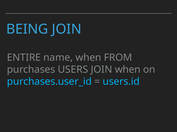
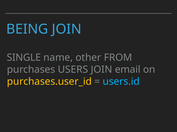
ENTIRE: ENTIRE -> SINGLE (24, 58)
name when: when -> other (88, 58)
JOIN when: when -> email (128, 70)
purchases.user_id colour: light blue -> yellow (49, 82)
